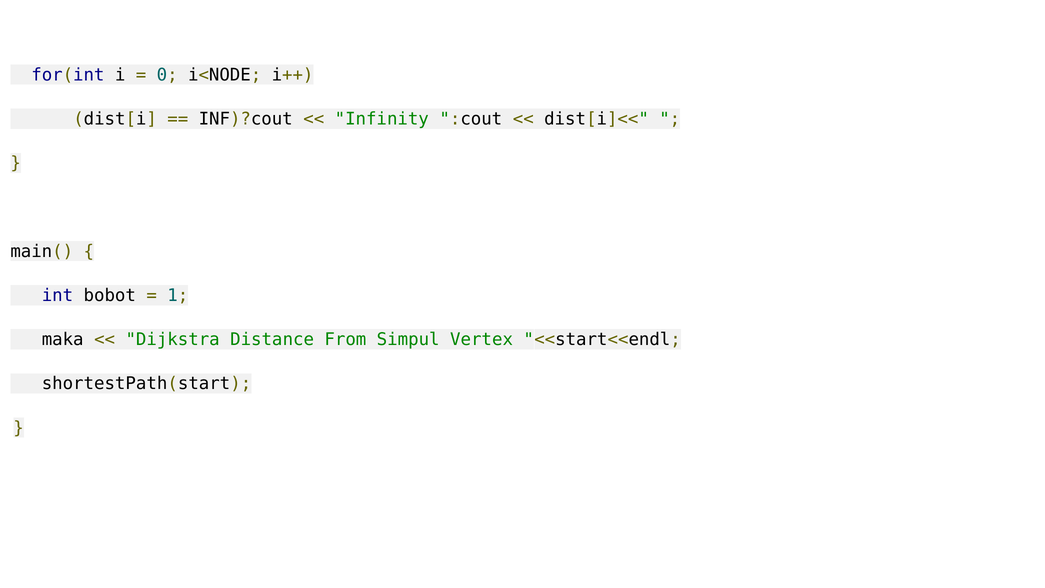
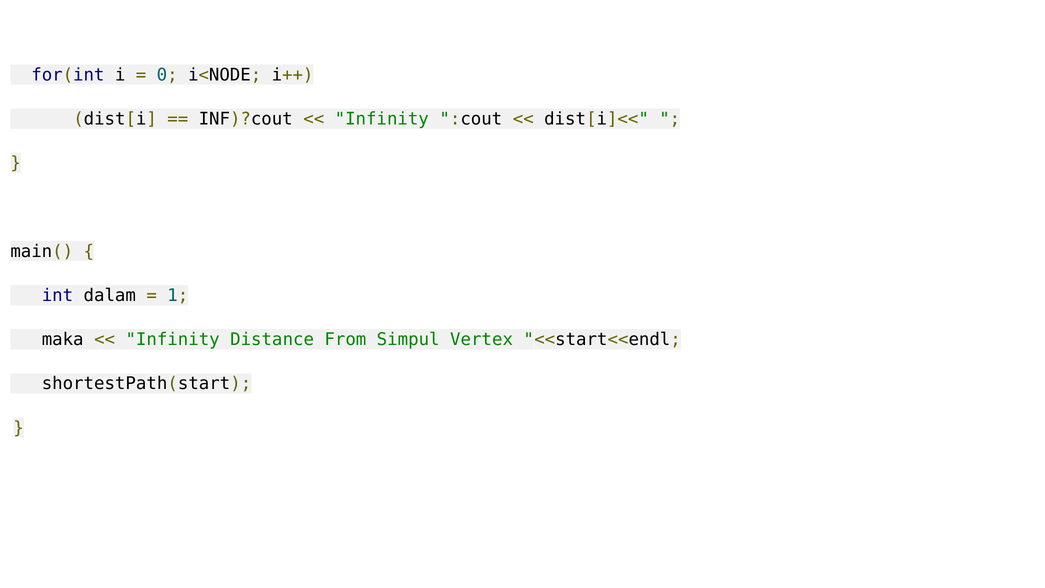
bobot: bobot -> dalam (110, 295)
Dijkstra: Dijkstra -> Infinity (173, 340)
